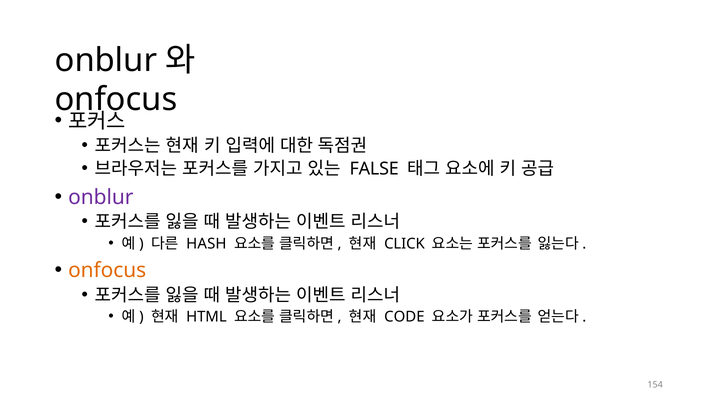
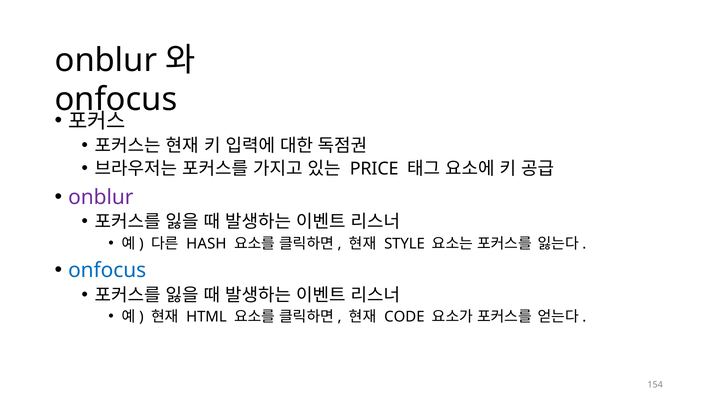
FALSE: FALSE -> PRICE (374, 169)
CLICK: CLICK -> STYLE (404, 244)
onfocus colour: orange -> blue (107, 271)
